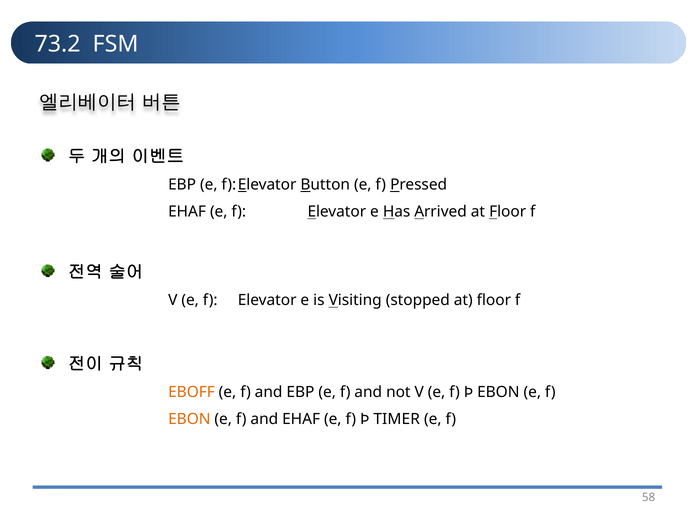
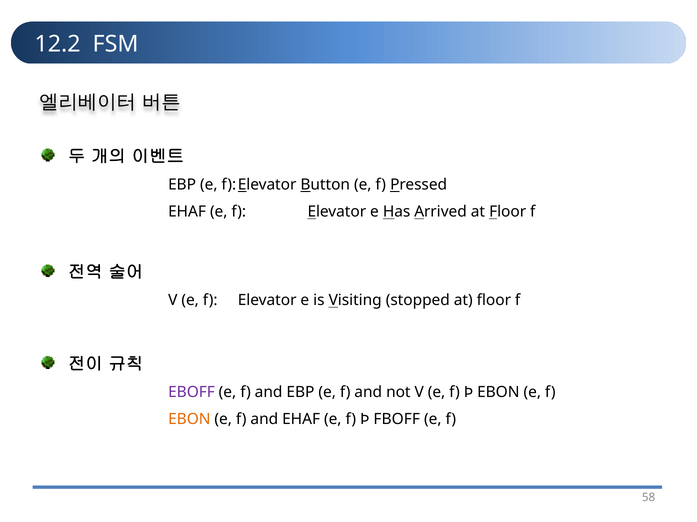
73.2: 73.2 -> 12.2 (58, 44)
EBOFF colour: orange -> purple (192, 393)
TIMER: TIMER -> FBOFF (397, 420)
